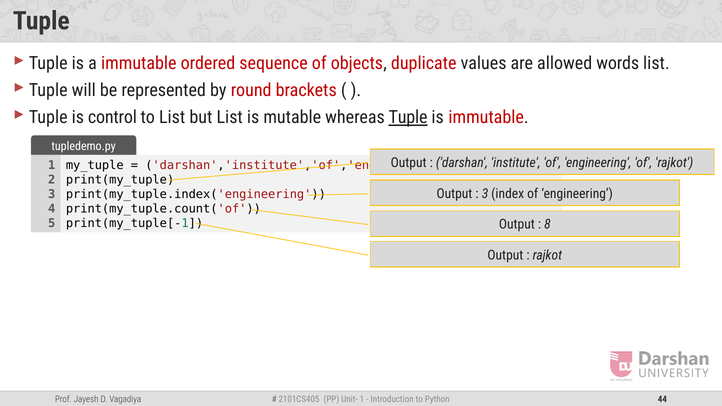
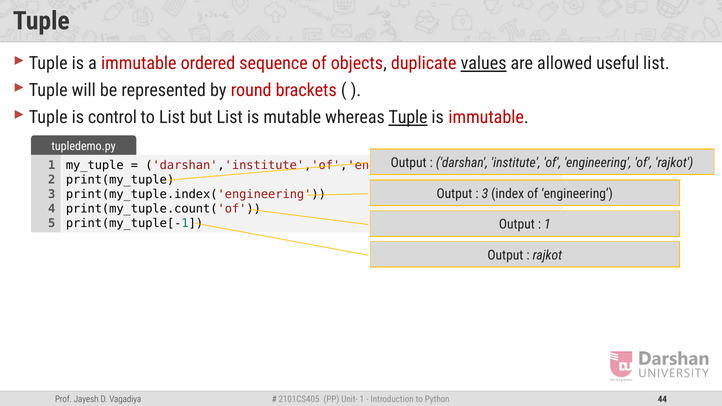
values underline: none -> present (484, 63)
words: words -> useful (618, 63)
8: 8 -> 1 (547, 225)
